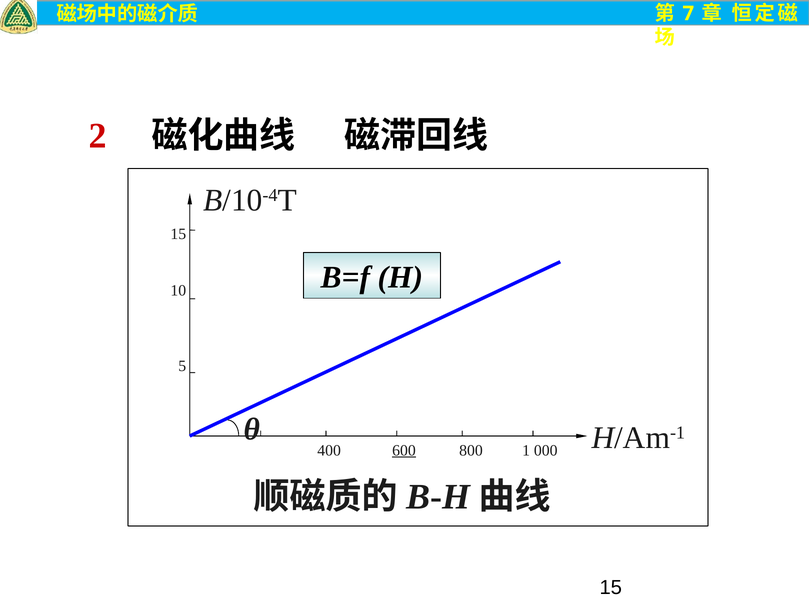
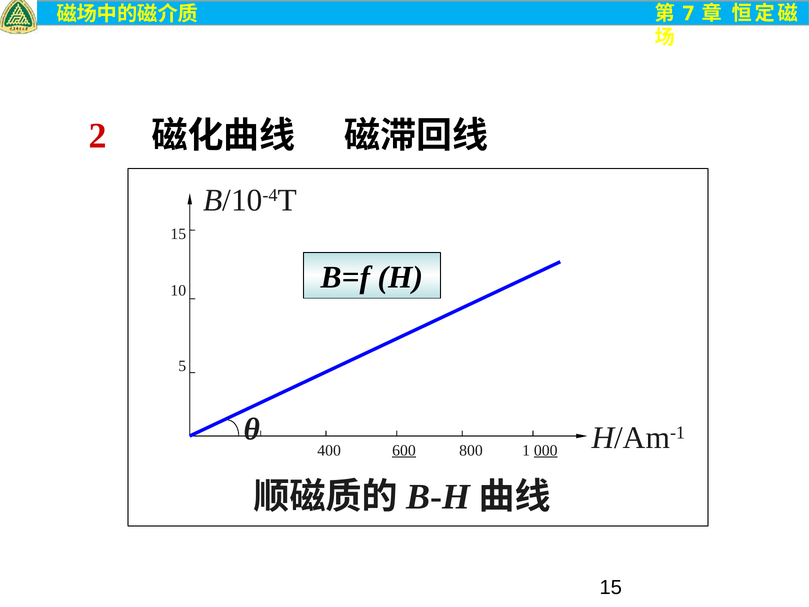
000 underline: none -> present (546, 450)
